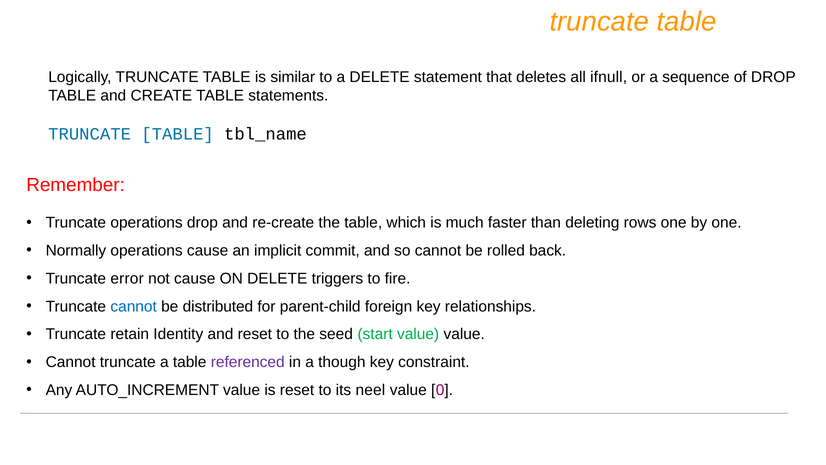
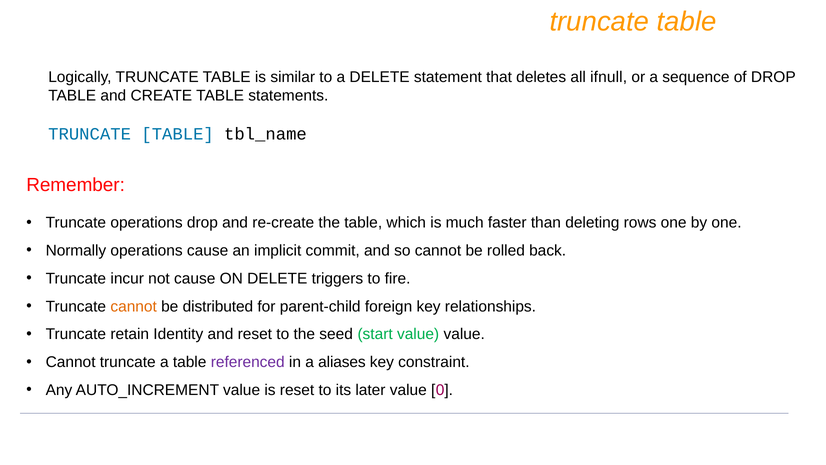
error: error -> incur (127, 278)
cannot colour: blue -> orange (134, 306)
though: though -> aliases (342, 362)
neel: neel -> later (370, 390)
